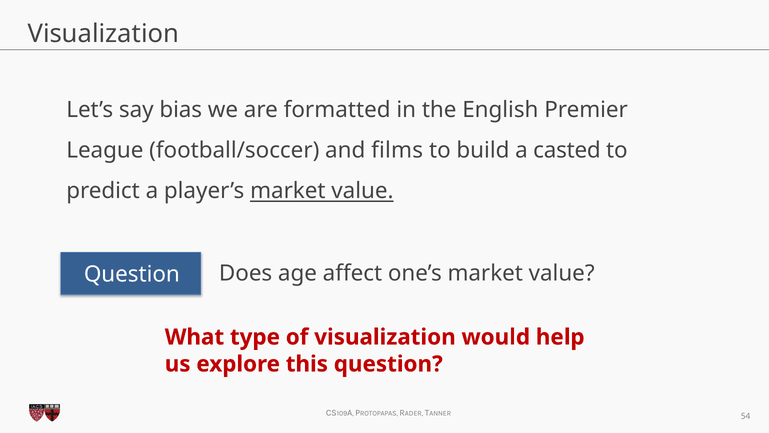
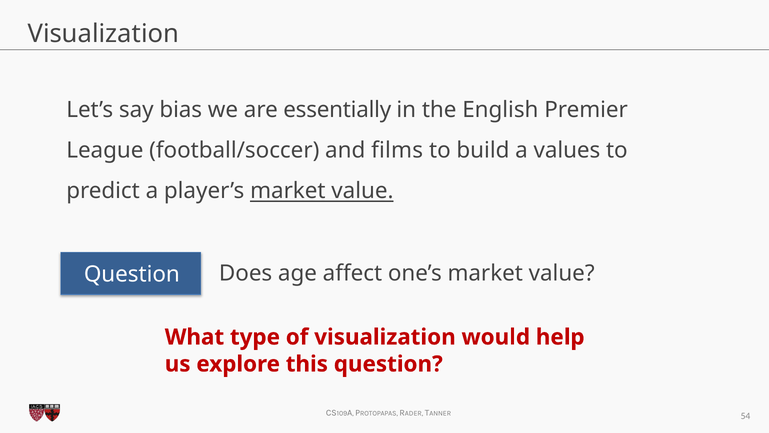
formatted: formatted -> essentially (337, 110)
casted: casted -> values (567, 150)
